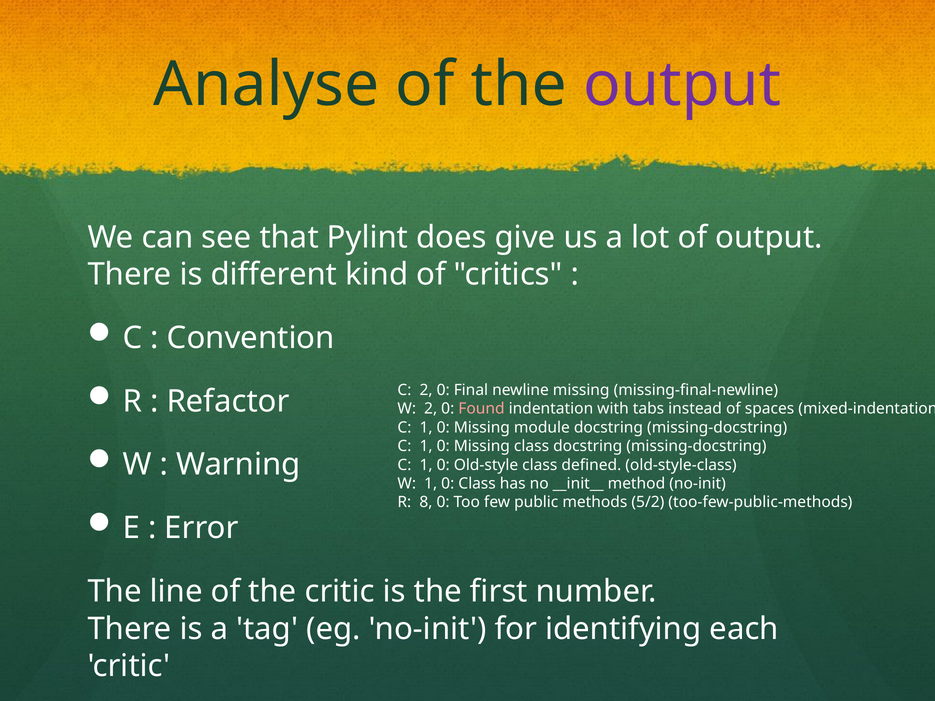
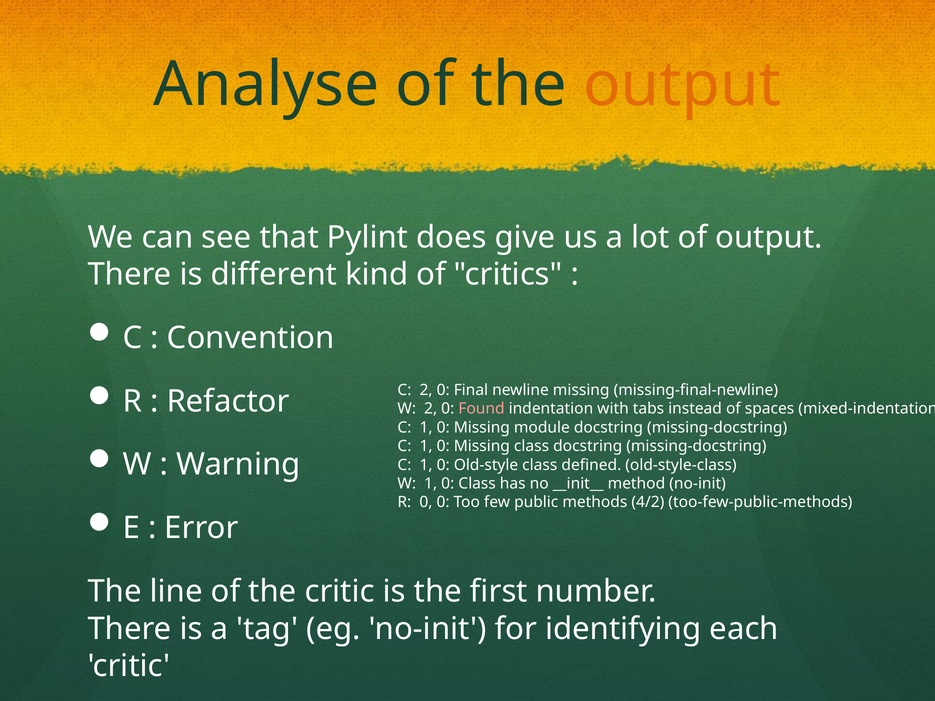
output colour: purple -> orange (682, 85)
R 8: 8 -> 0 (426, 502)
5/2: 5/2 -> 4/2 (648, 502)
